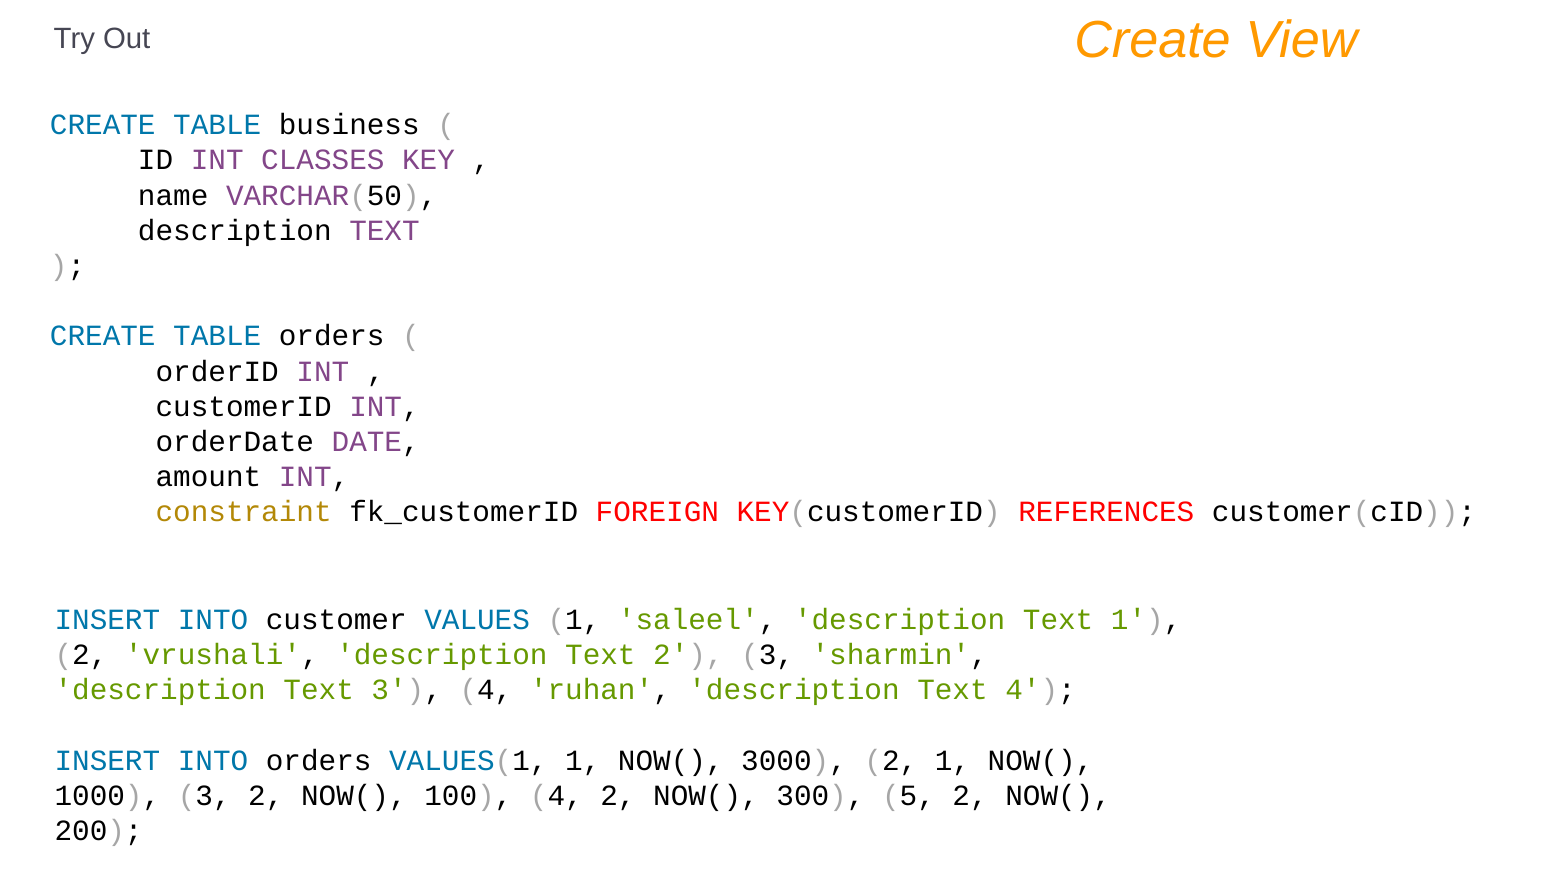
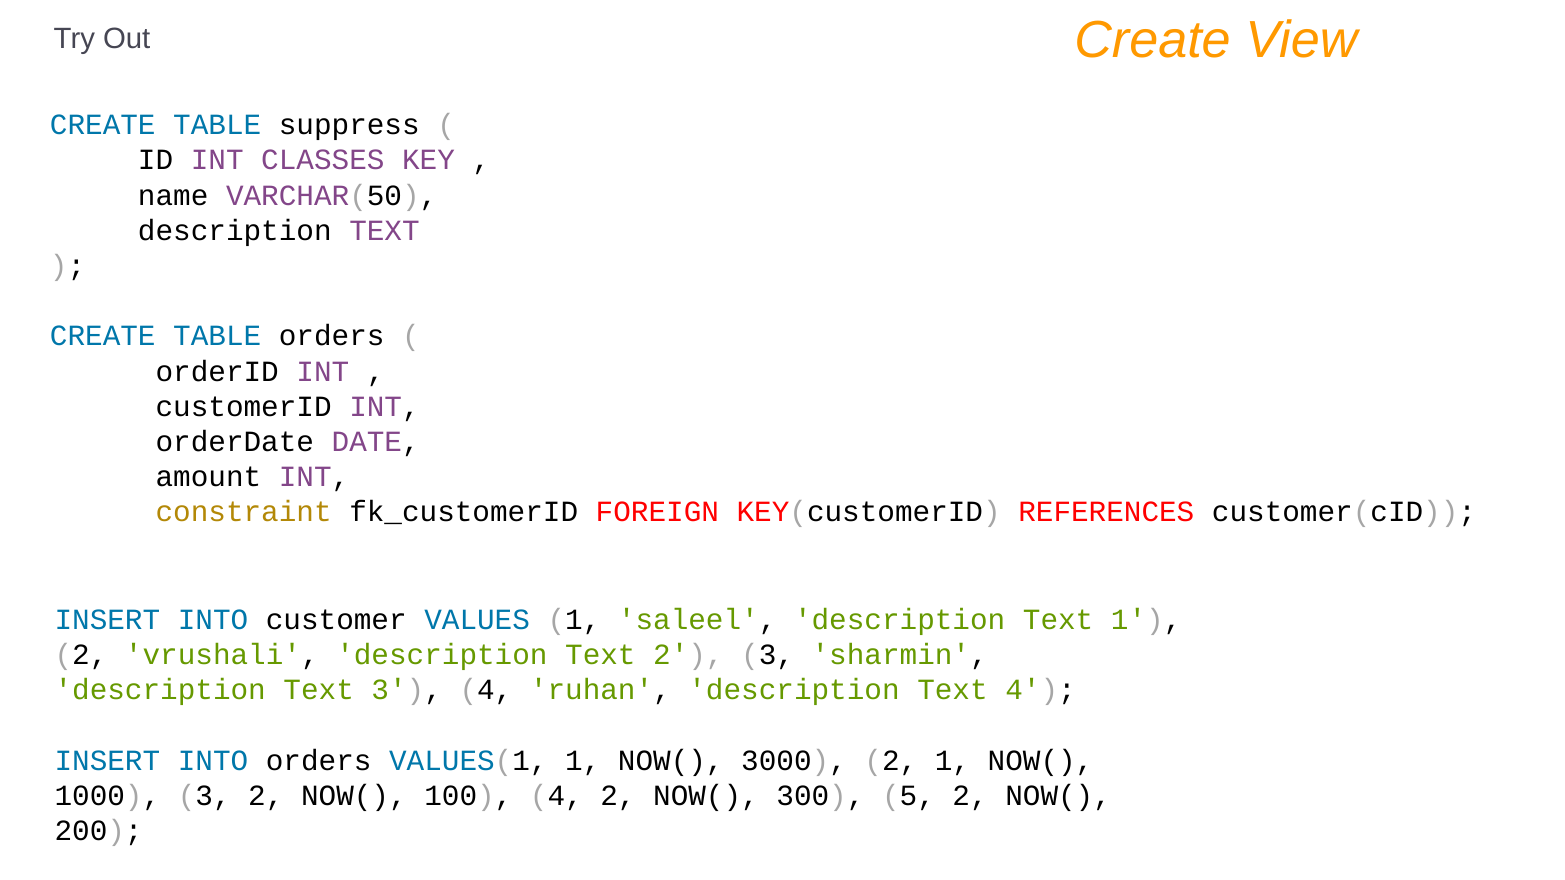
business: business -> suppress (349, 125)
